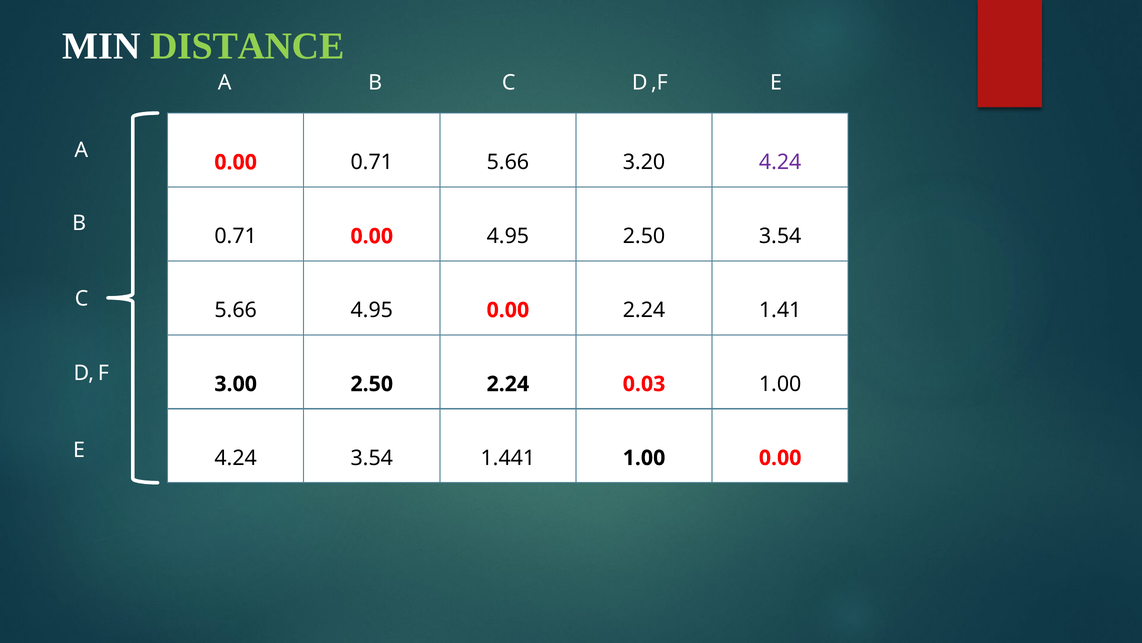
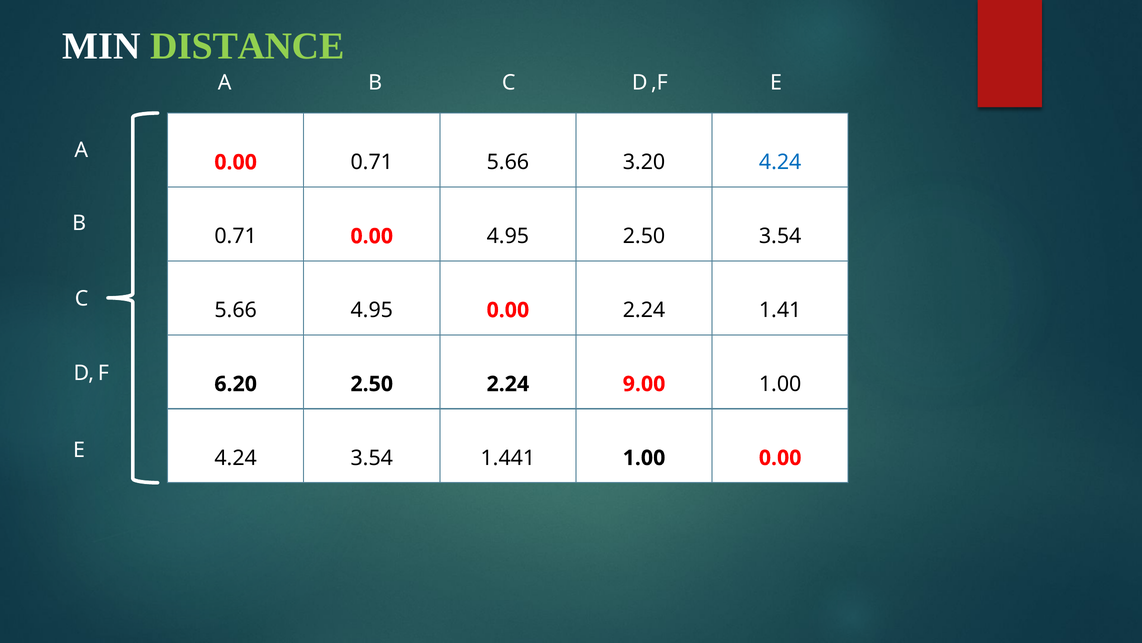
4.24 colour: purple -> blue (780, 162)
3.00: 3.00 -> 6.20 (236, 384)
0.03: 0.03 -> 9.00 (644, 384)
